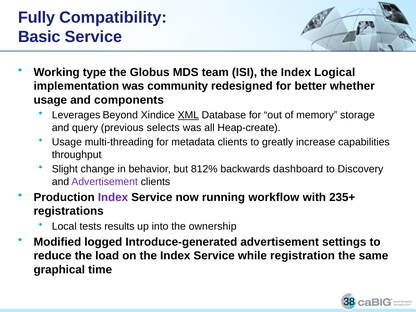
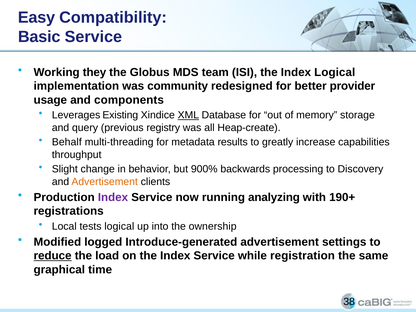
Fully: Fully -> Easy (36, 17)
type: type -> they (95, 72)
whether: whether -> provider (352, 86)
Beyond: Beyond -> Existing (120, 115)
selects: selects -> registry (163, 128)
Usage: Usage -> Behalf (67, 142)
metadata clients: clients -> results (233, 142)
812%: 812% -> 900% (204, 169)
dashboard: dashboard -> processing (298, 169)
Advertisement colour: purple -> orange (105, 182)
workflow: workflow -> analyzing (274, 197)
235+: 235+ -> 190+ (342, 197)
tests results: results -> logical (119, 226)
reduce underline: none -> present (53, 256)
